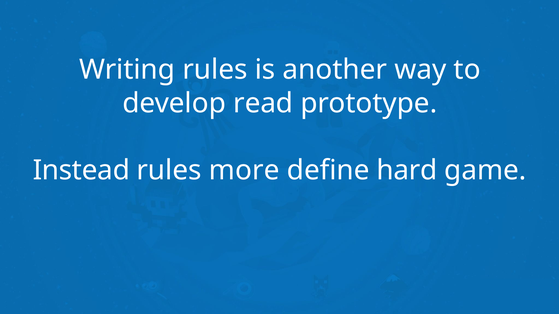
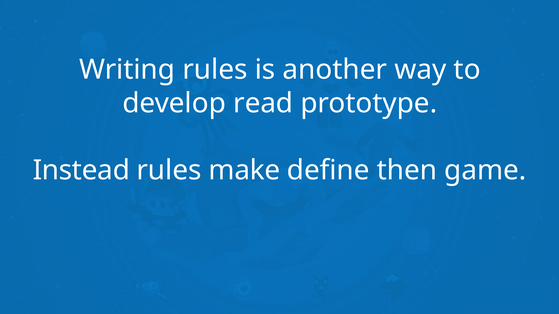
more: more -> make (244, 170)
hard: hard -> then (407, 170)
